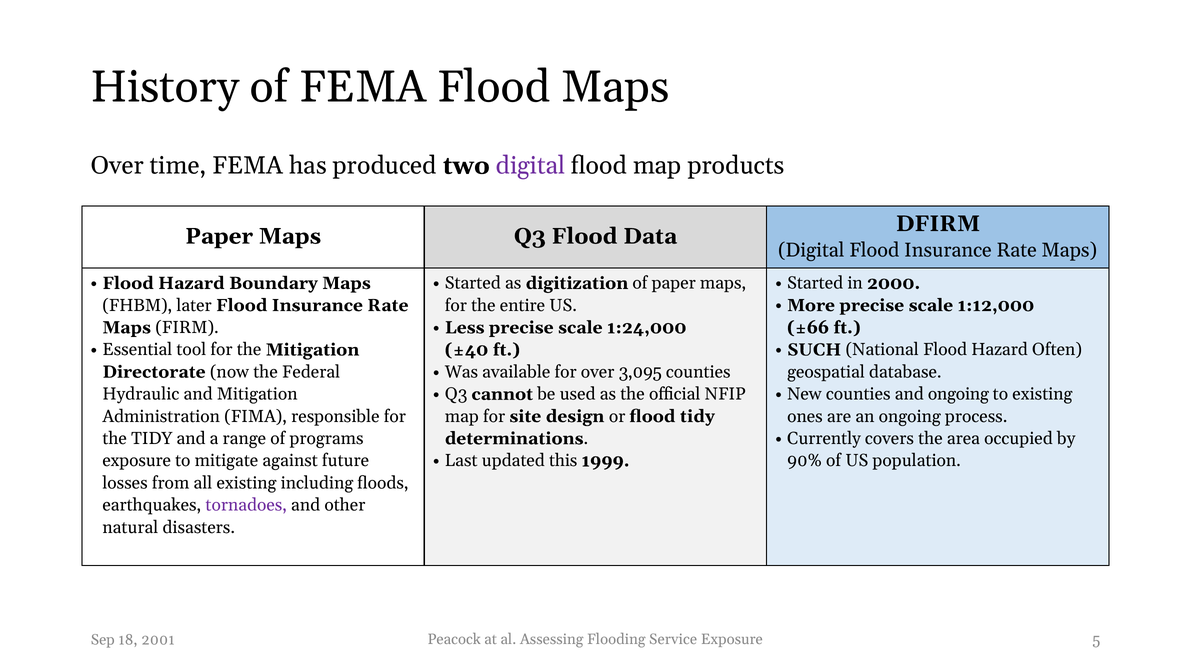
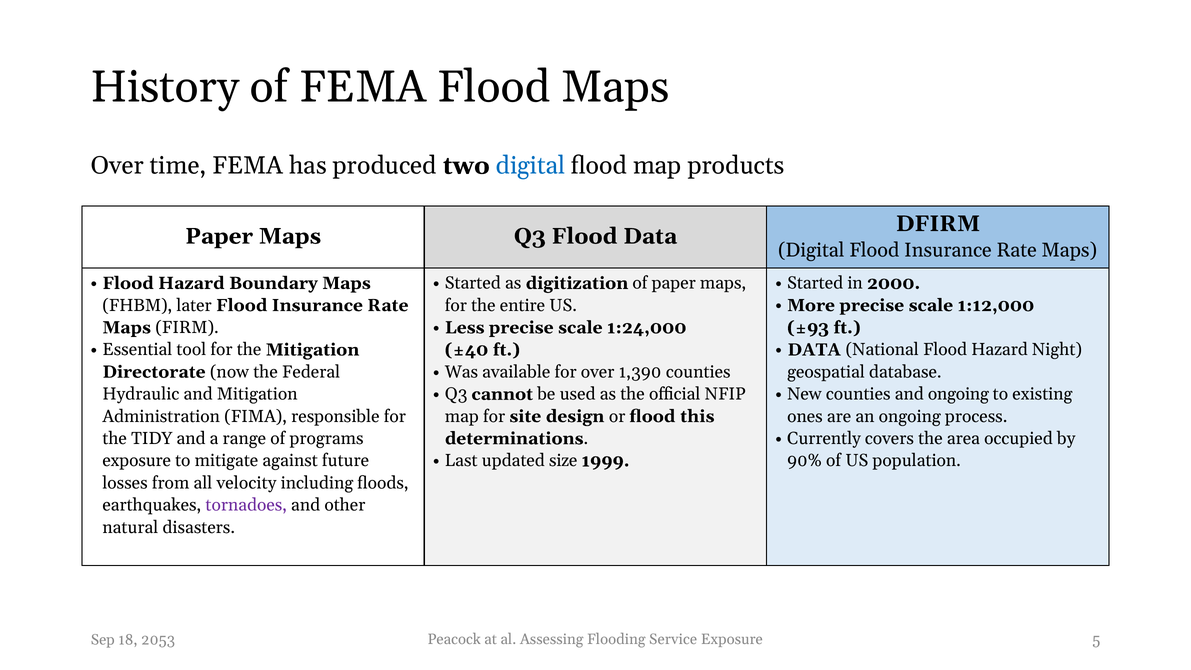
digital colour: purple -> blue (531, 166)
±66: ±66 -> ±93 (808, 328)
SUCH: SUCH -> DATA (814, 350)
Often: Often -> Night (1057, 350)
3,095: 3,095 -> 1,390 (640, 372)
flood tidy: tidy -> this (697, 416)
this: this -> size (563, 461)
all existing: existing -> velocity (246, 483)
2001: 2001 -> 2053 (158, 640)
